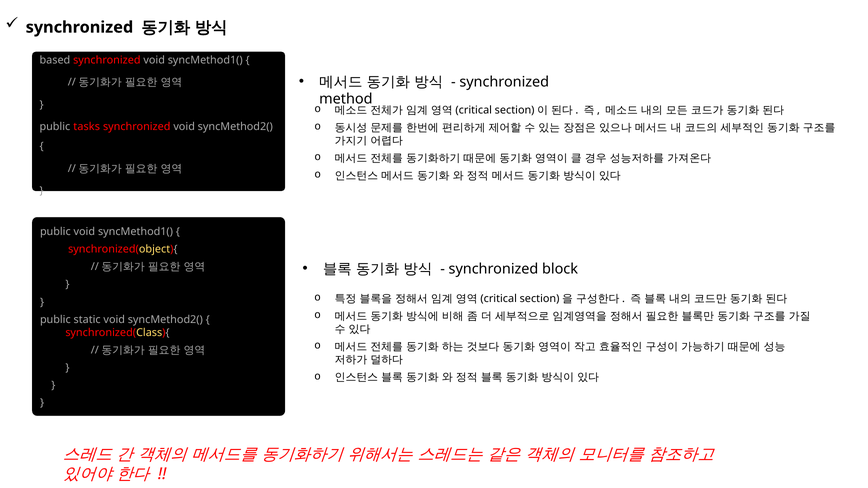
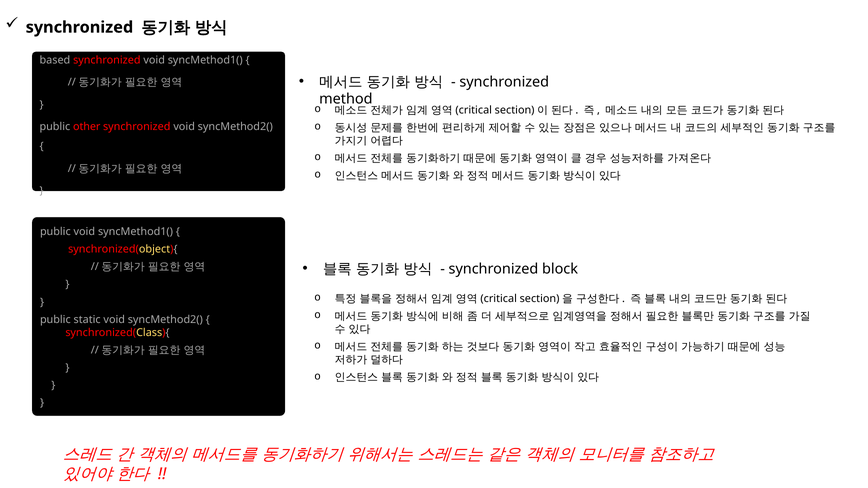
tasks: tasks -> other (87, 127)
